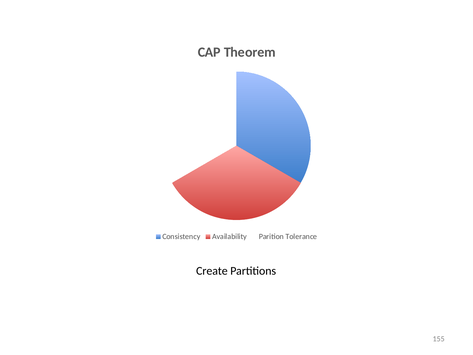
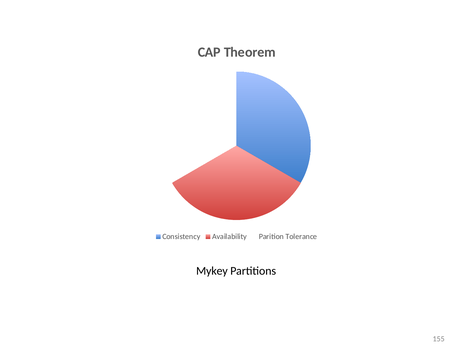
Create: Create -> Mykey (212, 271)
